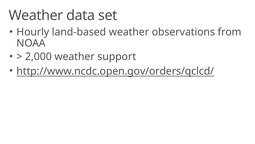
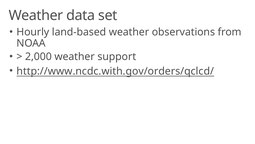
http://www.ncdc.open.gov/orders/qclcd/: http://www.ncdc.open.gov/orders/qclcd/ -> http://www.ncdc.with.gov/orders/qclcd/ (115, 71)
